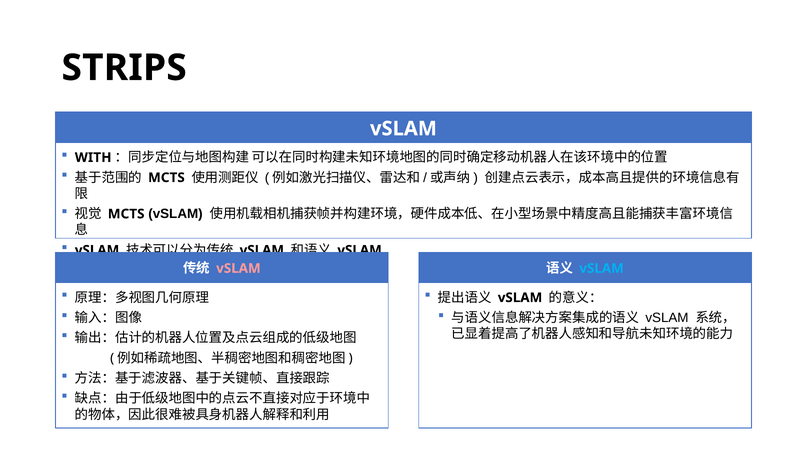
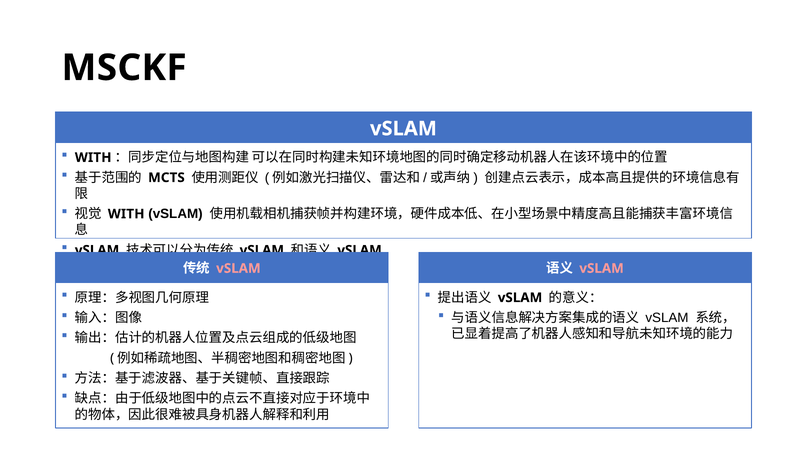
STRIPS: STRIPS -> MSCKF (124, 68)
MCTS: MCTS -> WITH (126, 214)
vSLAM colour: light blue -> pink (602, 268)
